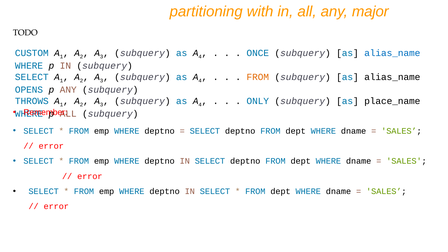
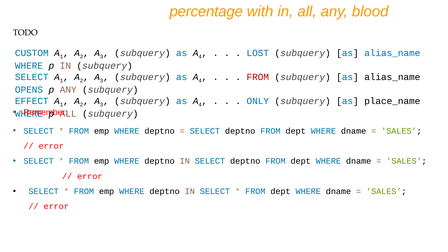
partitioning: partitioning -> percentage (206, 12)
major: major -> blood (370, 12)
ONCE: ONCE -> LOST (258, 53)
FROM colour: orange -> red (258, 77)
THROWS: THROWS -> EFFECT (32, 101)
